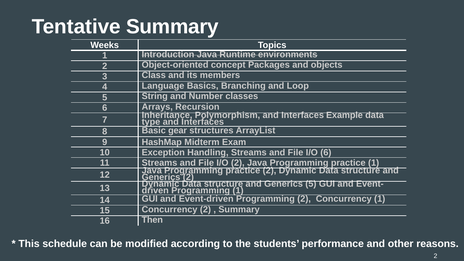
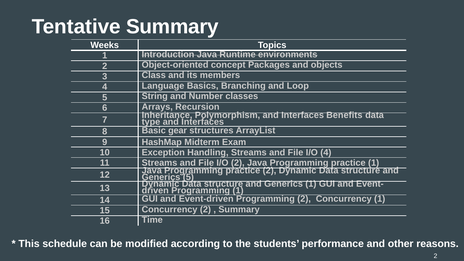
Example: Example -> Benefits (344, 115)
I/O 6: 6 -> 4 (326, 152)
Generics 2: 2 -> 5 (188, 177)
Generics 5: 5 -> 1 (311, 184)
Then: Then -> Time (152, 220)
